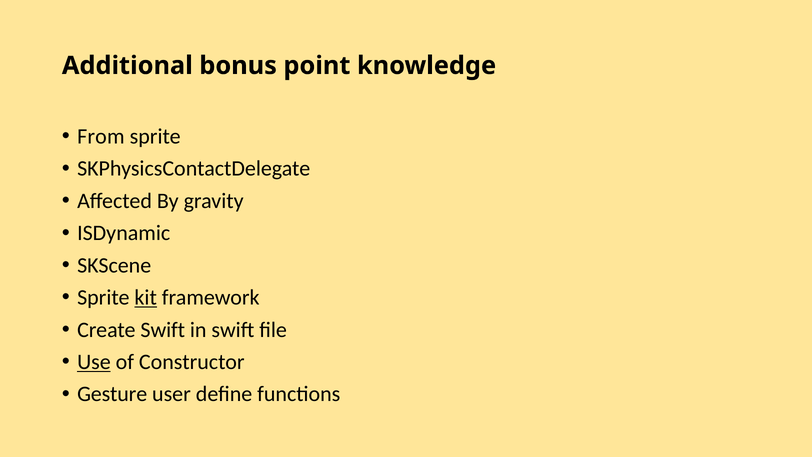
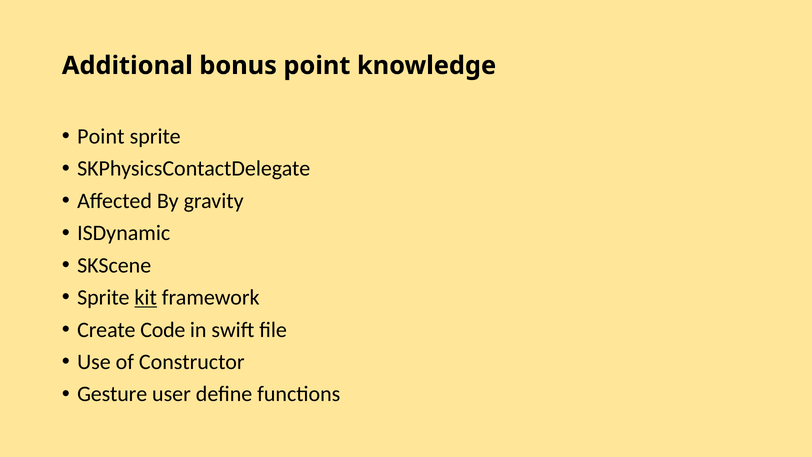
From: From -> Point (101, 136)
Create Swift: Swift -> Code (163, 330)
Use underline: present -> none (94, 362)
